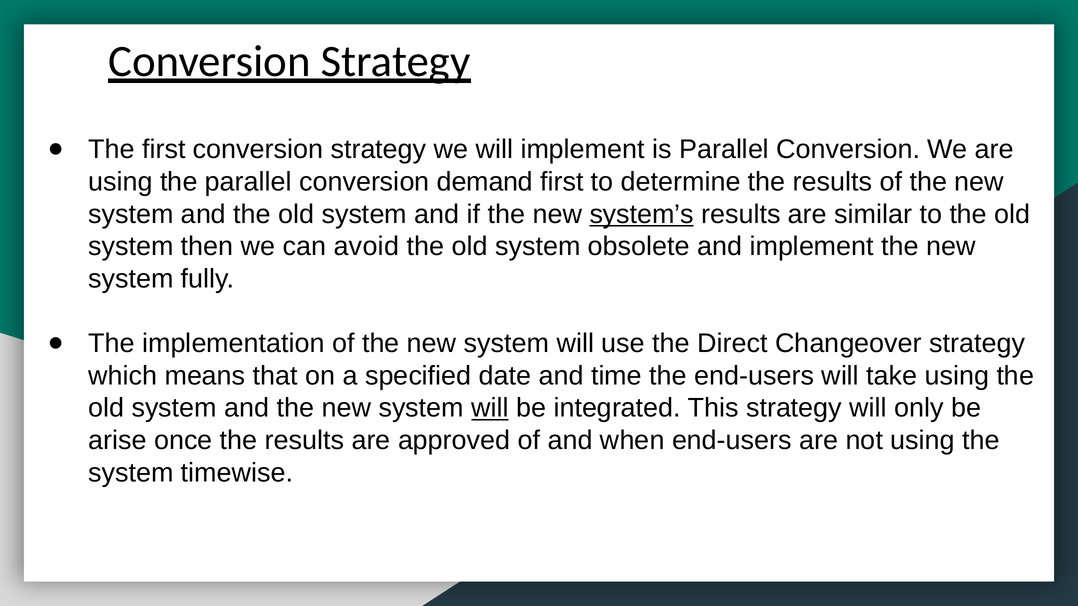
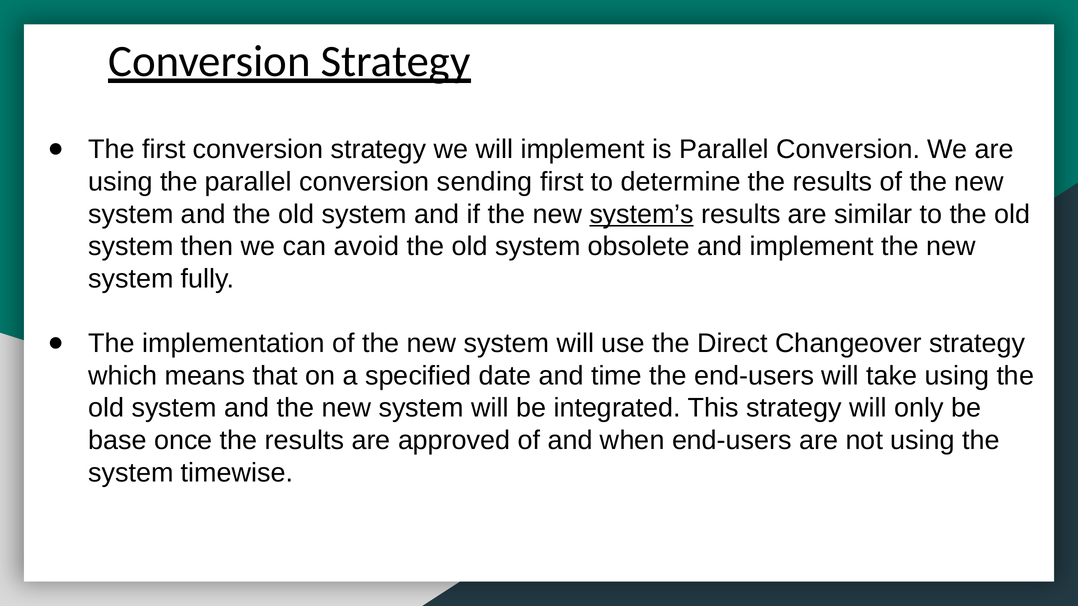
demand: demand -> sending (485, 182)
will underline: present -> none (490, 408)
arise: arise -> base (117, 441)
